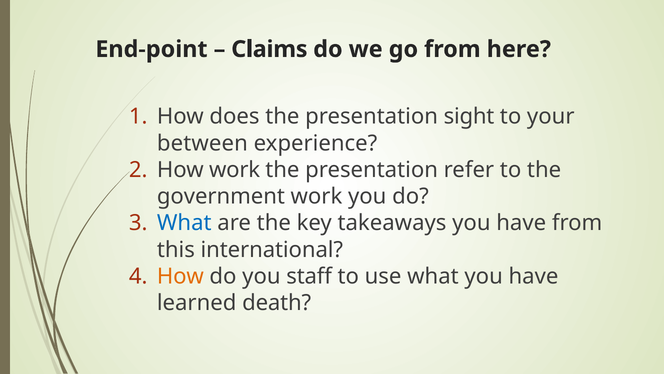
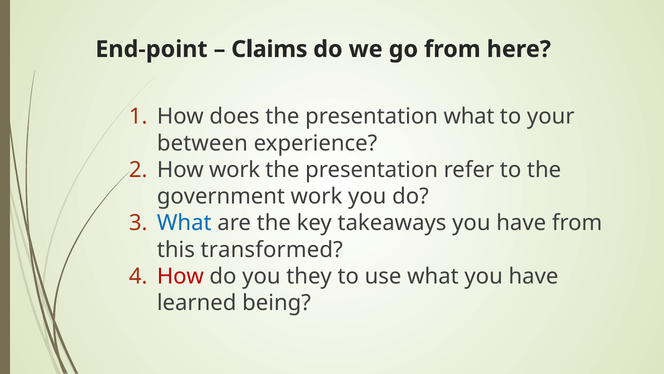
presentation sight: sight -> what (469, 116)
international: international -> transformed (272, 249)
How colour: orange -> red (180, 276)
staff: staff -> they (309, 276)
death: death -> being (277, 303)
